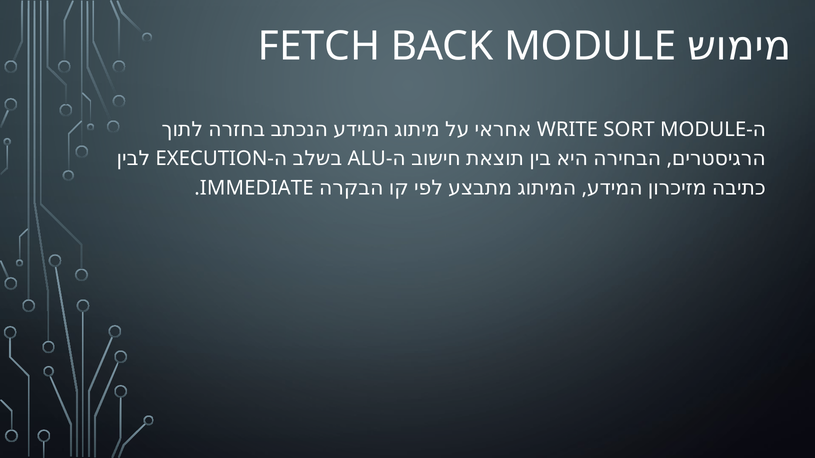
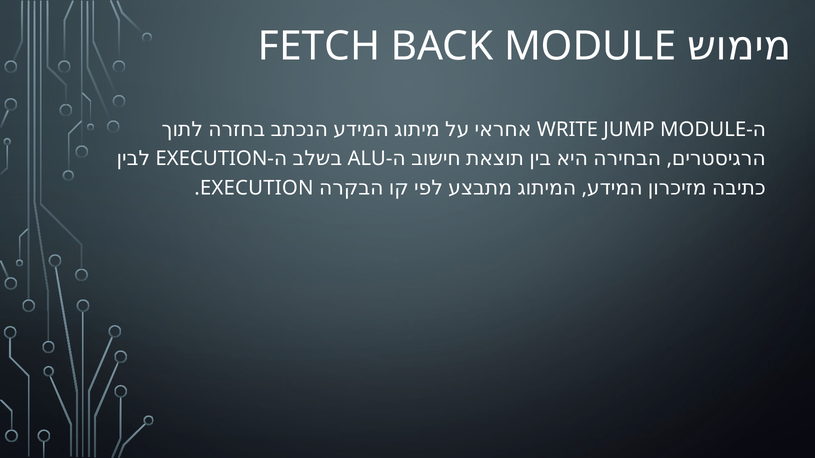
SORT: SORT -> JUMP (629, 129)
IMMEDIATE: IMMEDIATE -> EXECUTION (257, 188)
